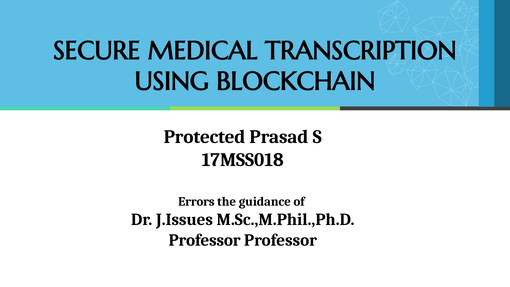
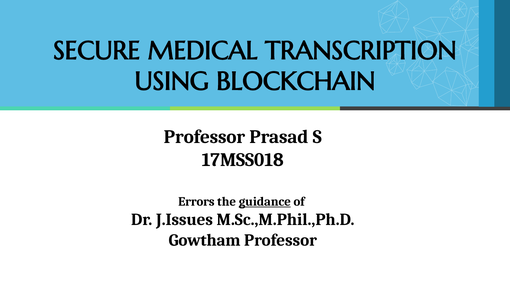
Protected: Protected -> Professor (205, 137)
guidance underline: none -> present (265, 201)
Professor: Professor -> Gowtham (205, 240)
